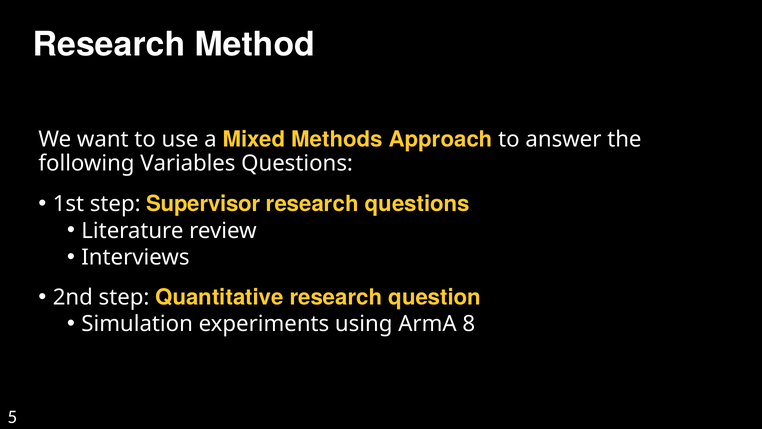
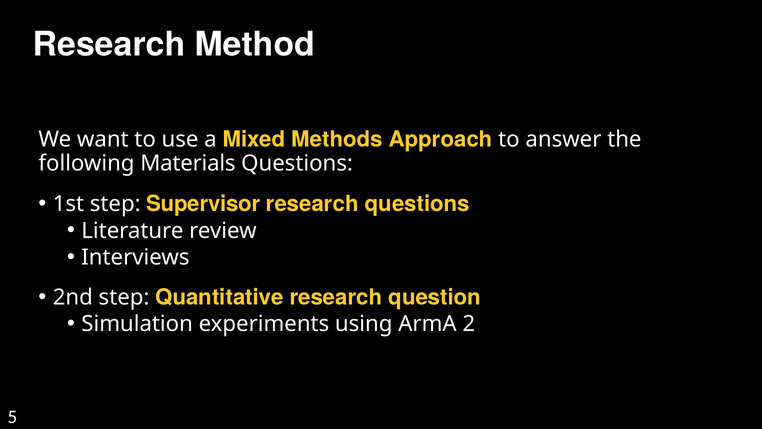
Variables: Variables -> Materials (188, 164)
8: 8 -> 2 (469, 324)
